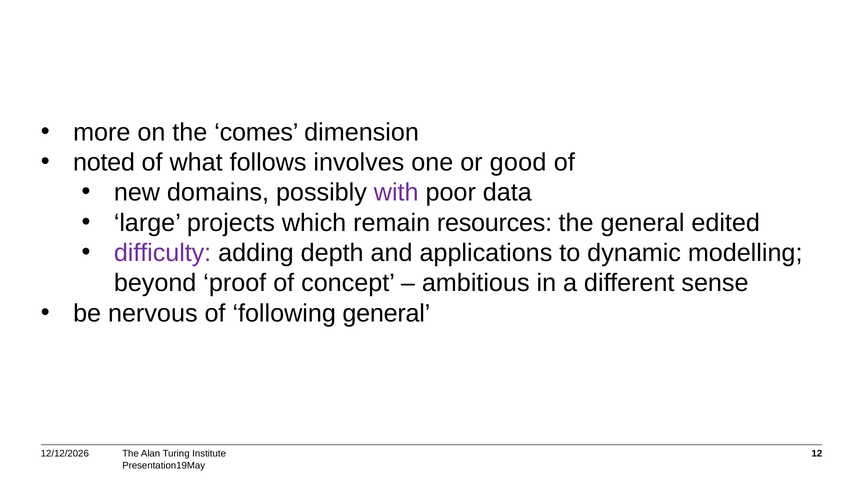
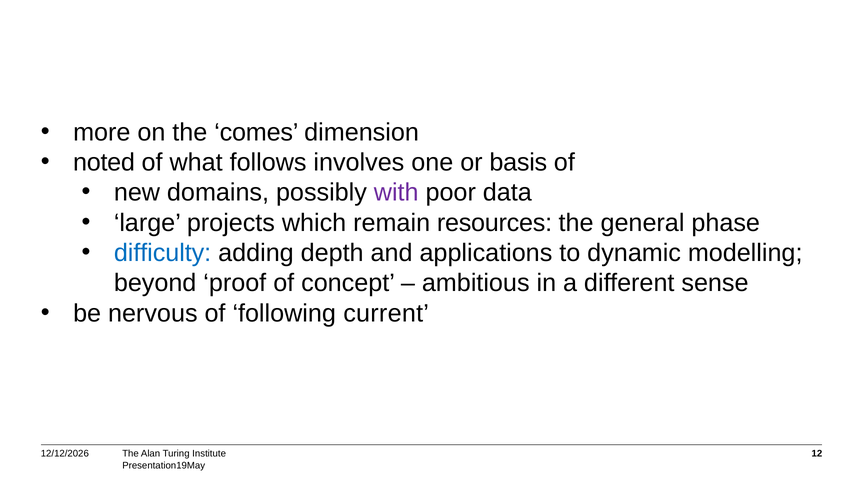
good: good -> basis (518, 163)
edited: edited -> phase (726, 223)
difficulty colour: purple -> blue (163, 253)
following general: general -> current (386, 314)
